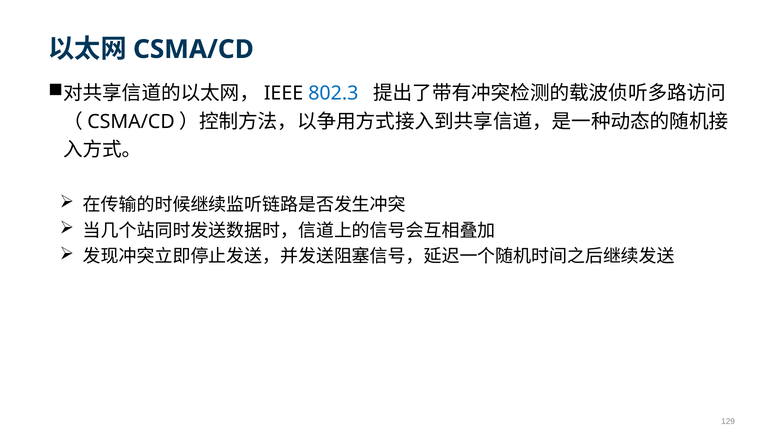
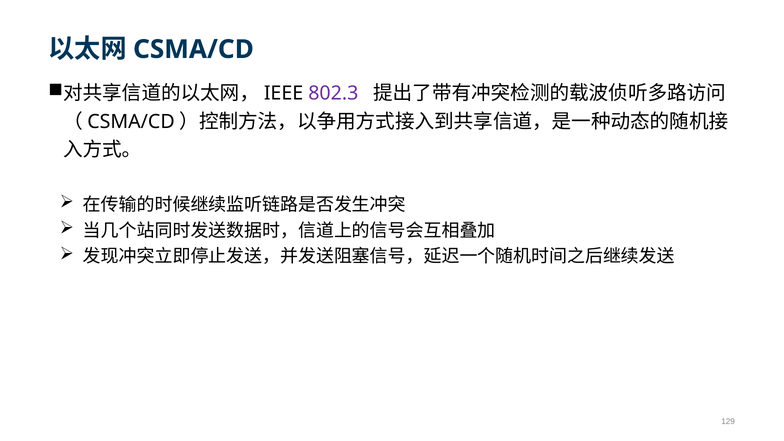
802.3 colour: blue -> purple (333, 93)
